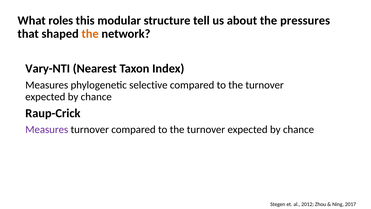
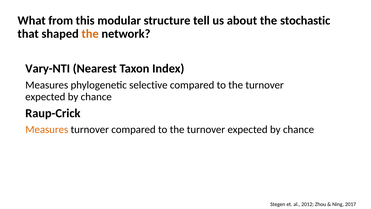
roles: roles -> from (61, 20)
pressures: pressures -> stochastic (305, 20)
Measures colour: purple -> orange (47, 129)
